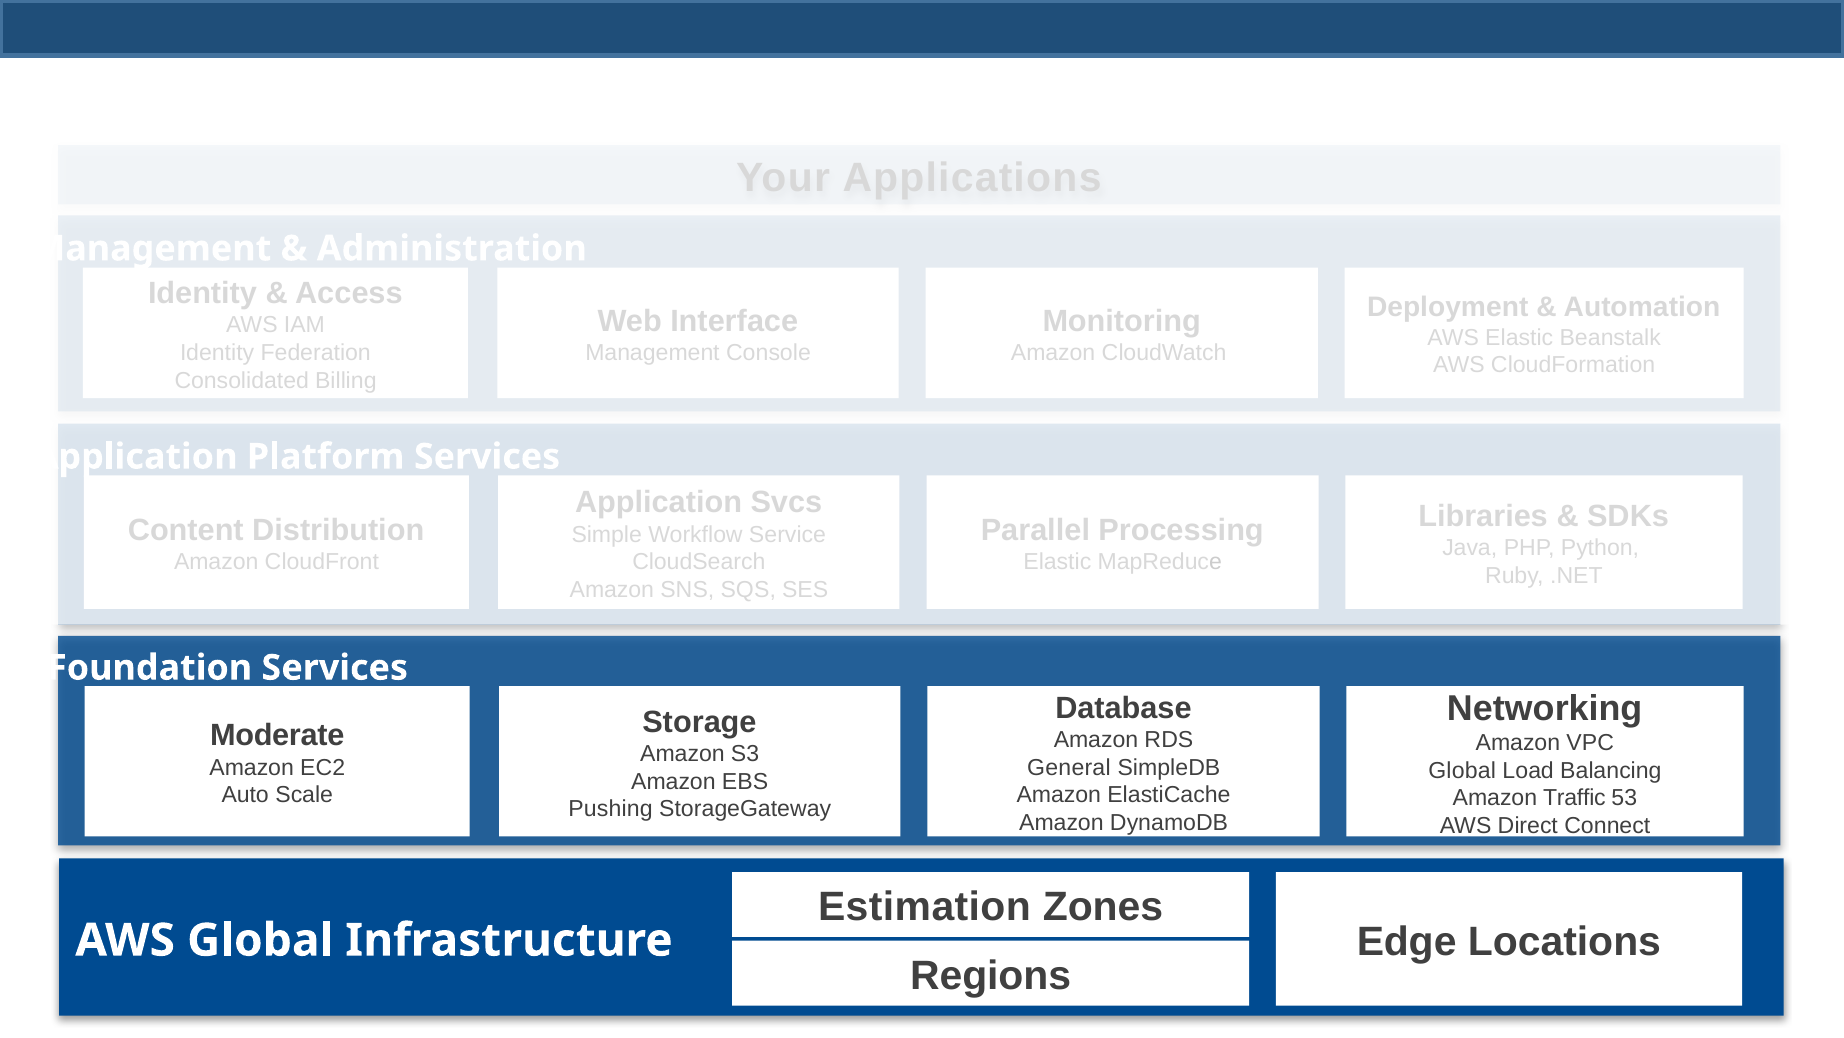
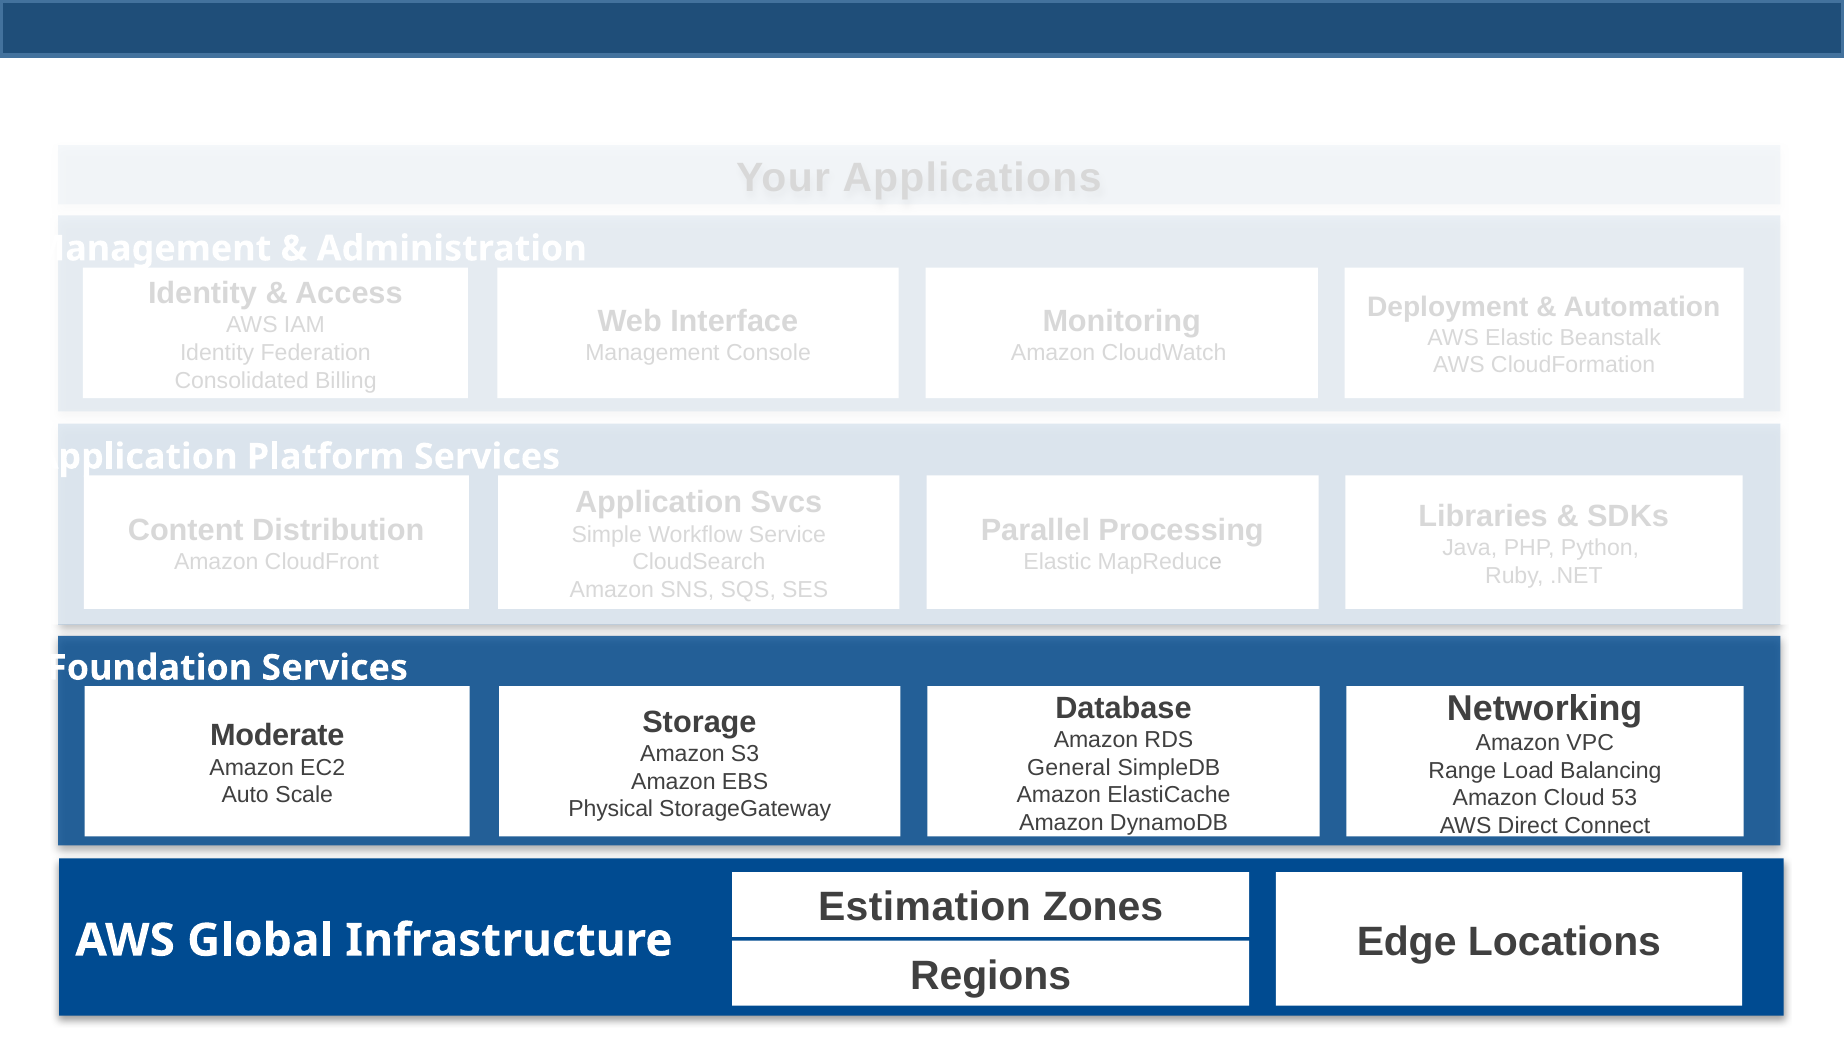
Global: Global -> Range (1462, 770)
Traffic: Traffic -> Cloud (1574, 798)
Pushing: Pushing -> Physical (611, 809)
